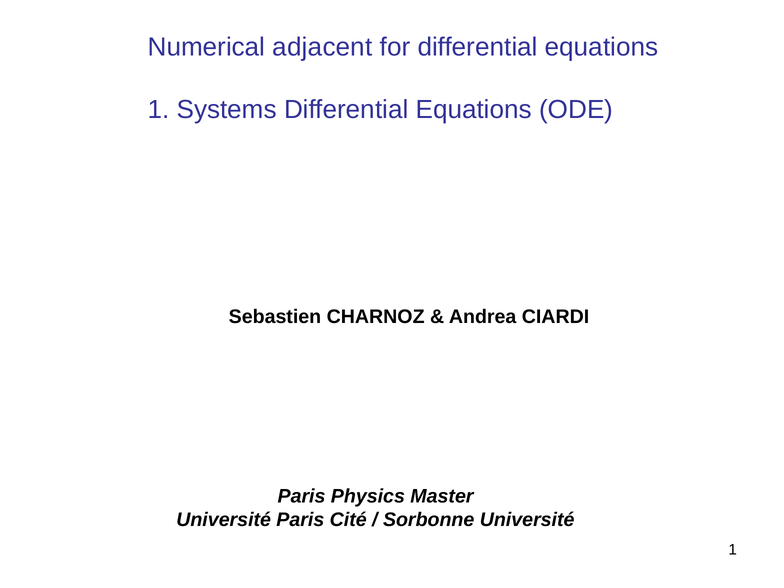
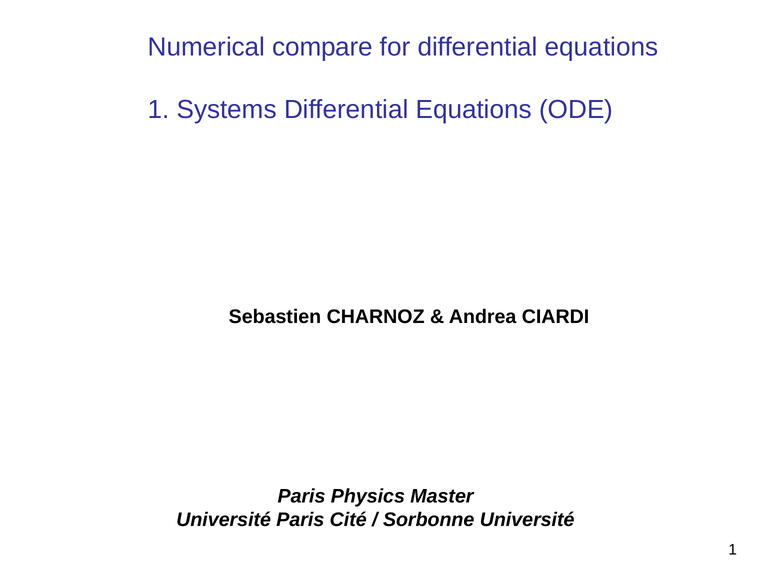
adjacent: adjacent -> compare (323, 47)
